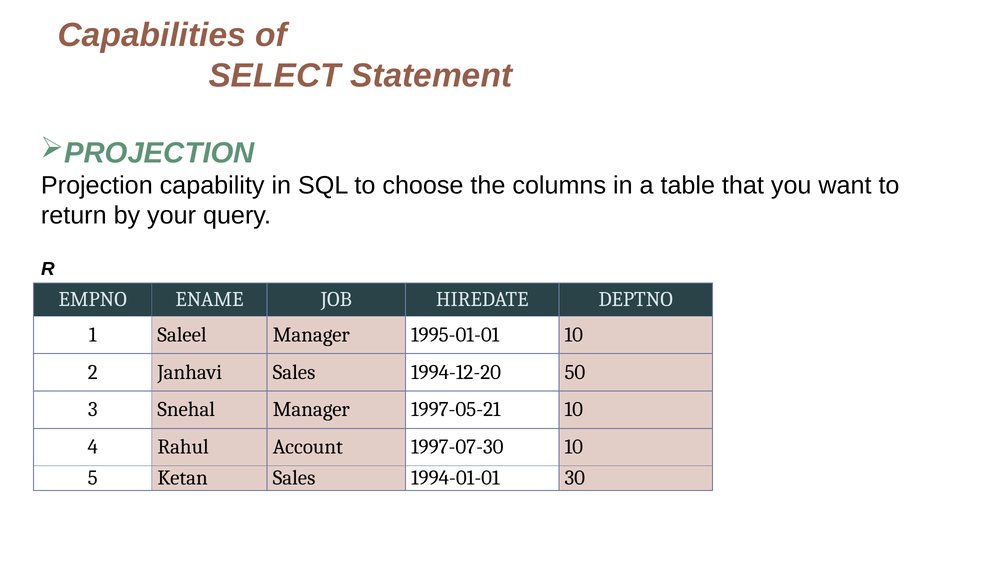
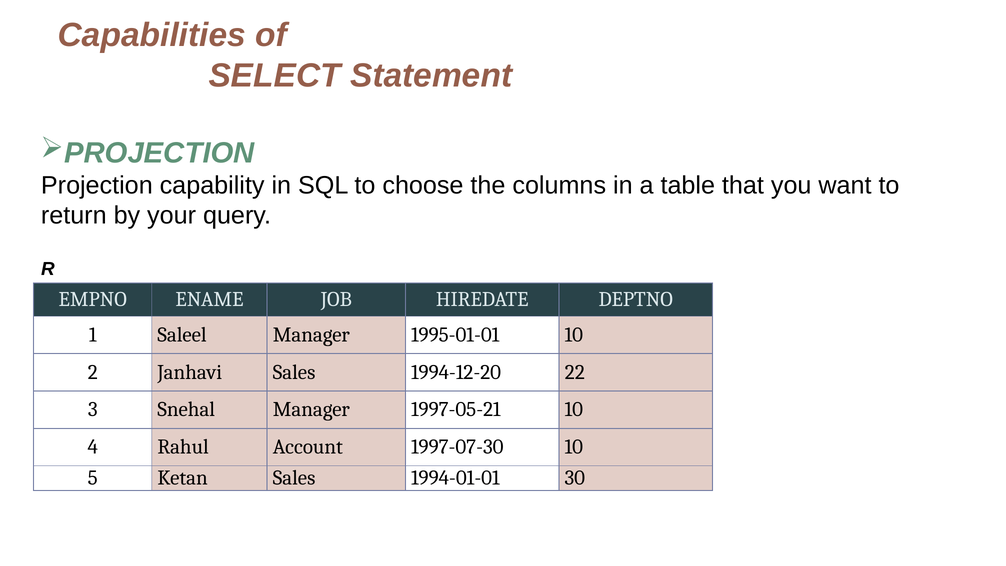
50: 50 -> 22 (575, 372)
